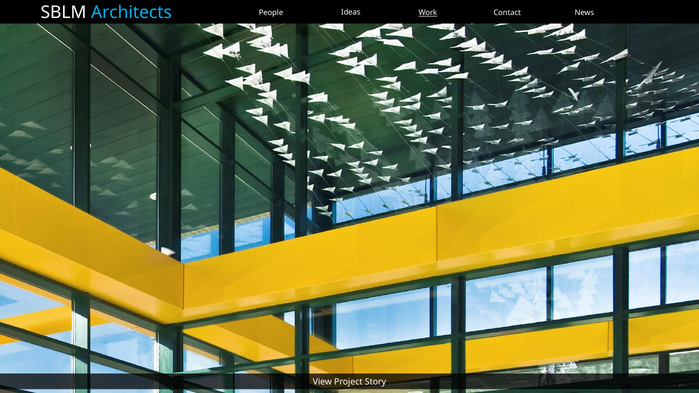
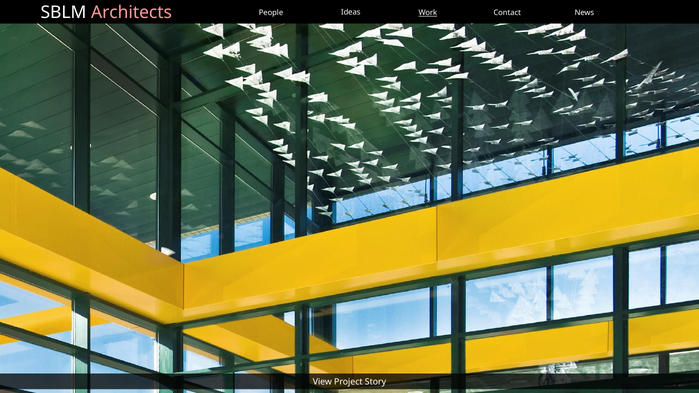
Architects colour: light blue -> pink (132, 13)
